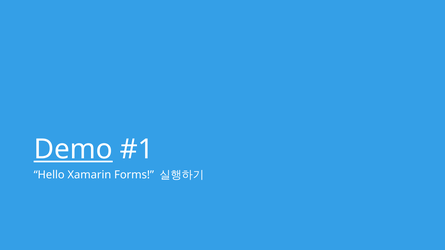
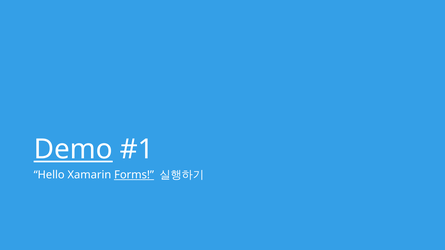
Forms underline: none -> present (134, 175)
